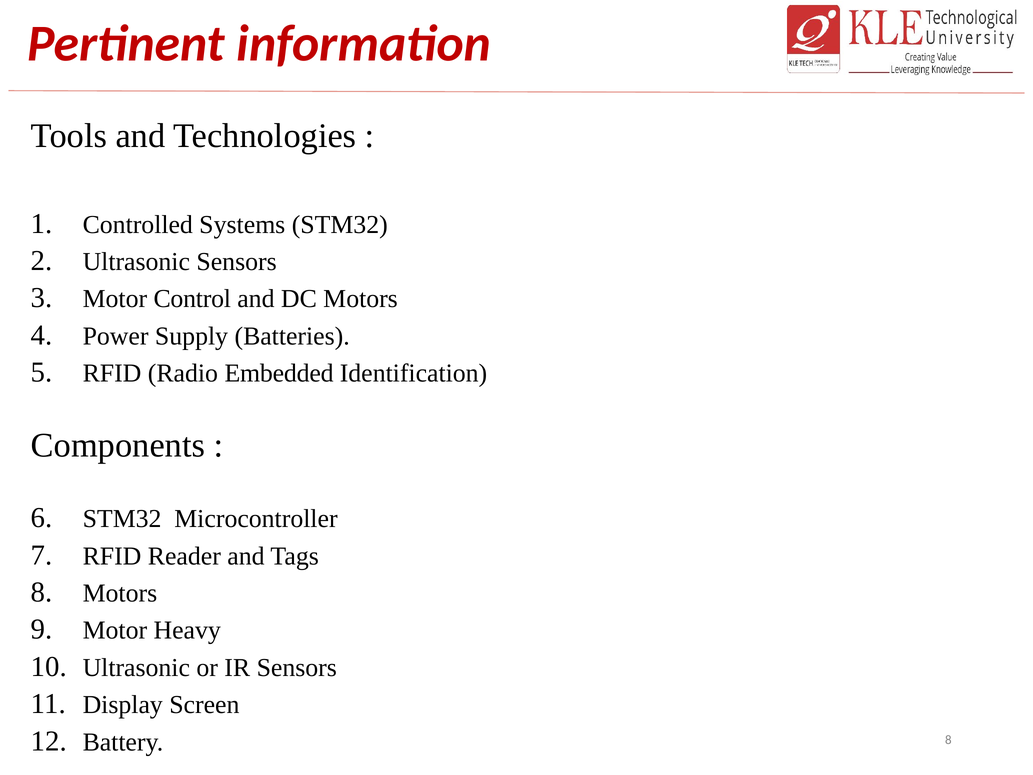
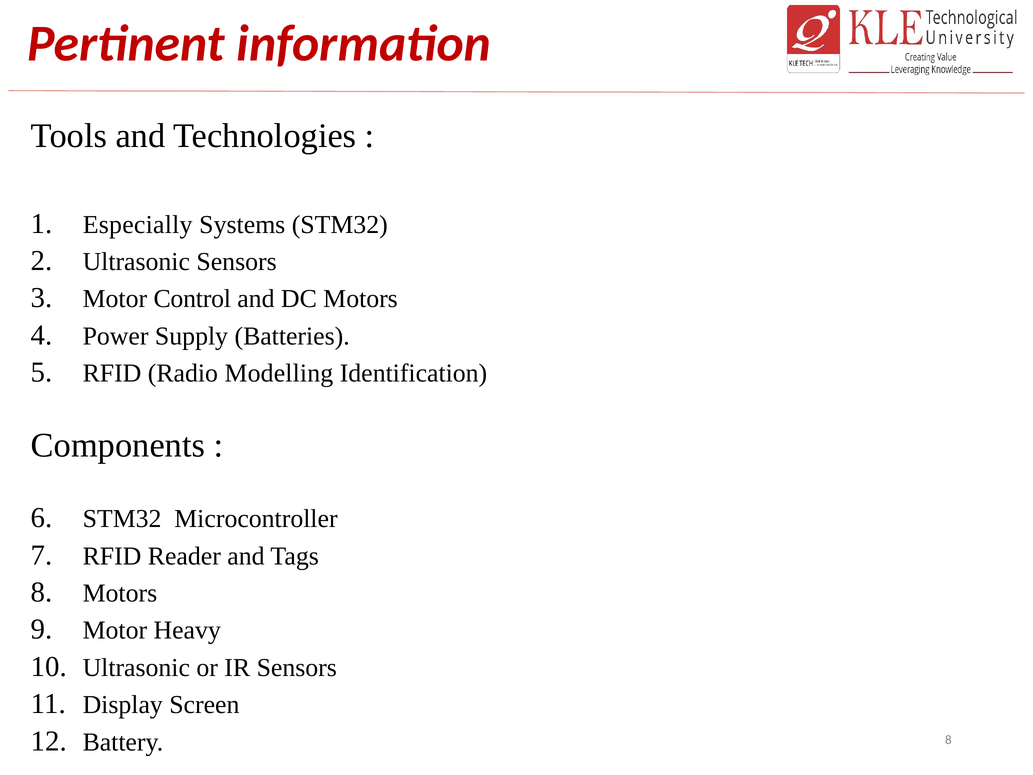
Controlled: Controlled -> Especially (138, 224)
Embedded: Embedded -> Modelling (279, 373)
